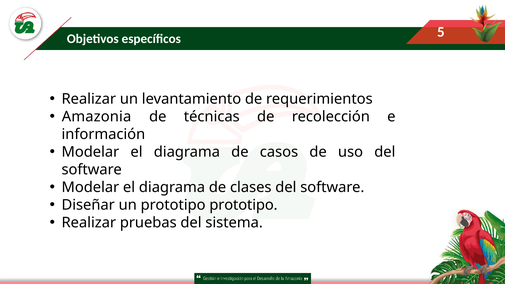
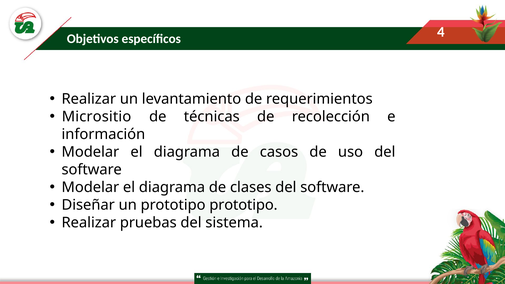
5: 5 -> 4 (441, 32)
Amazonia: Amazonia -> Micrositio (97, 117)
